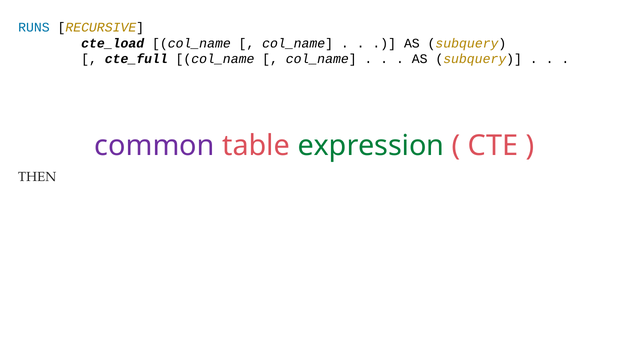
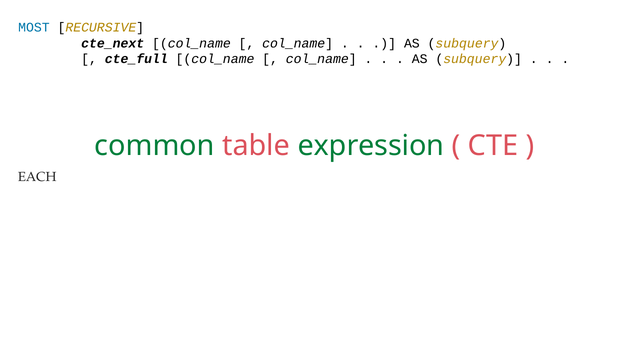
RUNS: RUNS -> MOST (34, 28)
cte_load: cte_load -> cte_next (113, 43)
common colour: purple -> green (154, 145)
THEN: THEN -> EACH (37, 177)
